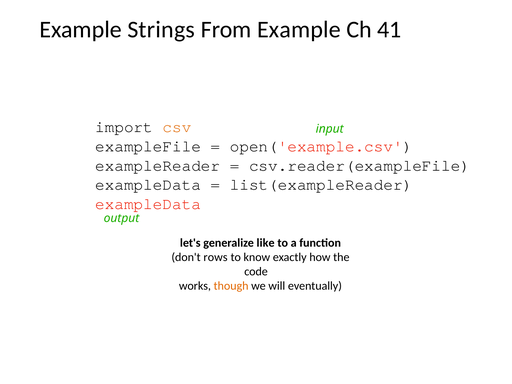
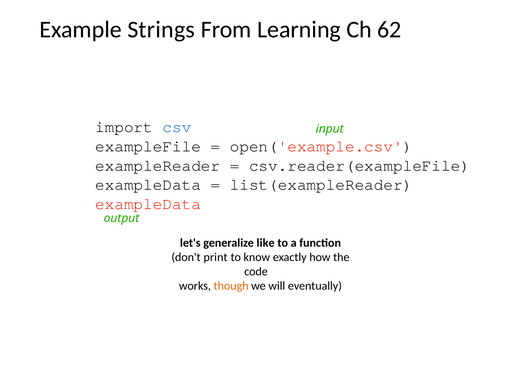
From Example: Example -> Learning (299, 29)
41: 41 -> 62 (389, 29)
csv colour: orange -> blue (177, 127)
rows: rows -> print (216, 257)
